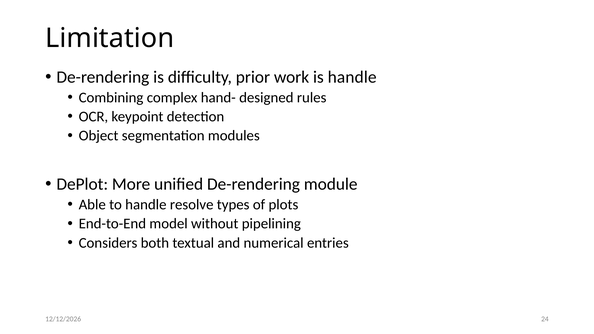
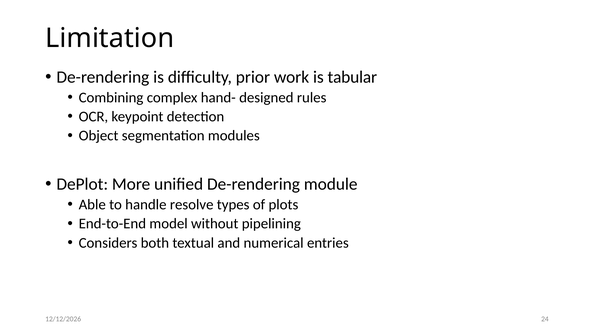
is handle: handle -> tabular (352, 77)
